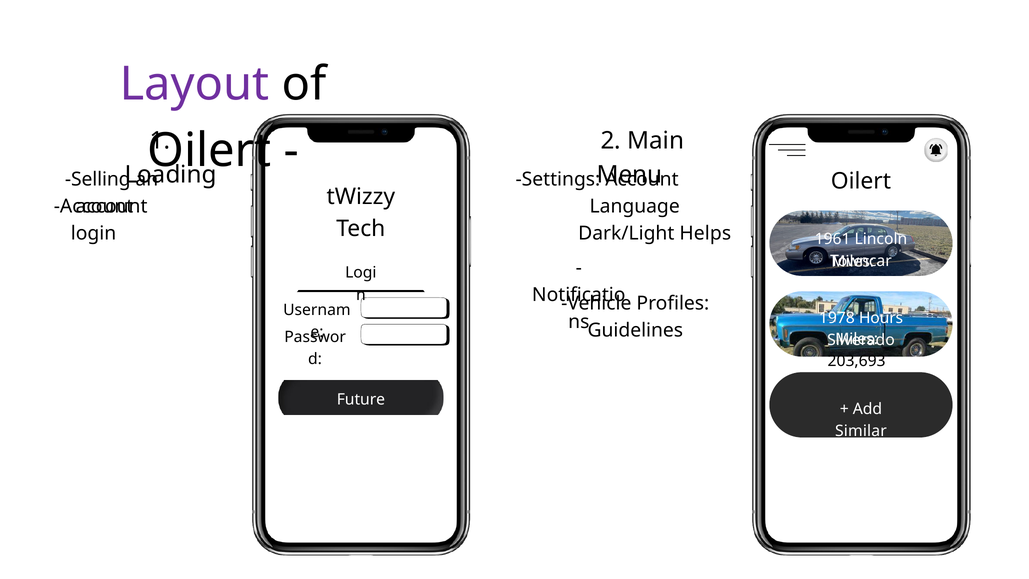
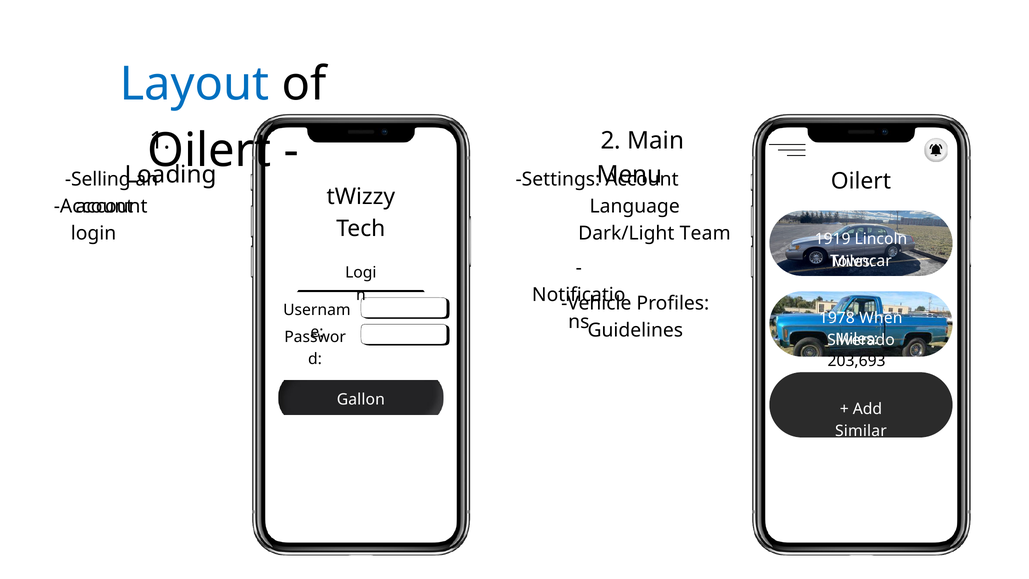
Layout colour: purple -> blue (195, 84)
Helps: Helps -> Team (705, 233)
1961: 1961 -> 1919 (833, 239)
Hours: Hours -> When (881, 318)
Future: Future -> Gallon (361, 399)
